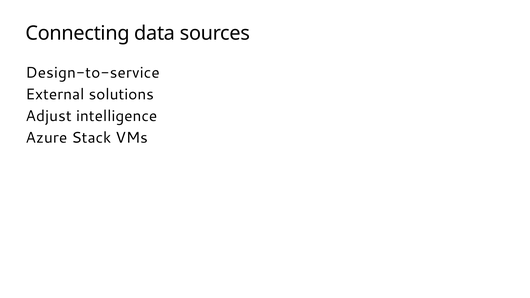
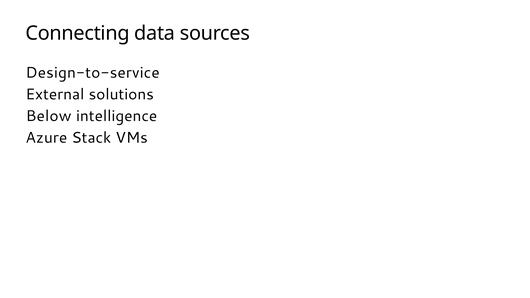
Adjust: Adjust -> Below (49, 116)
